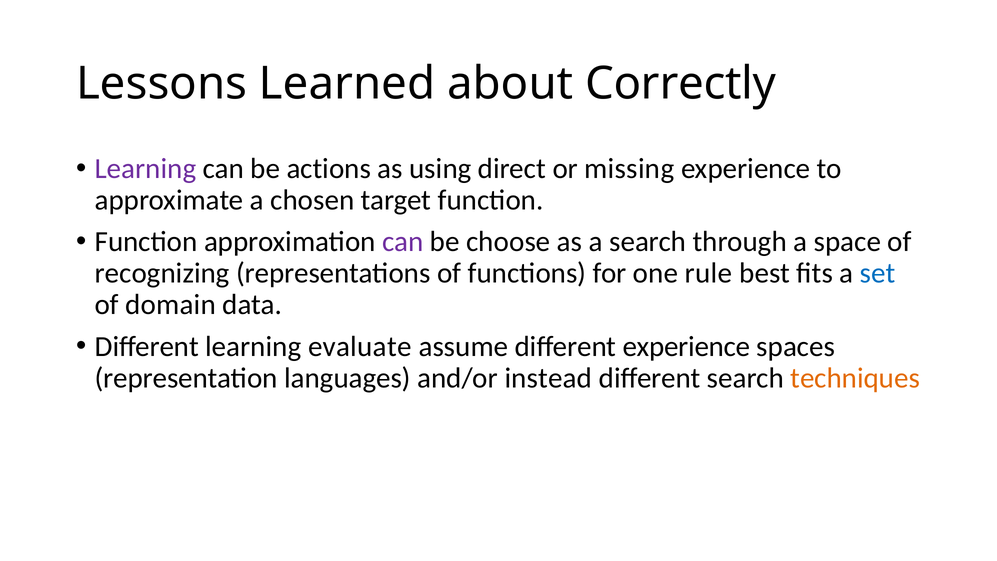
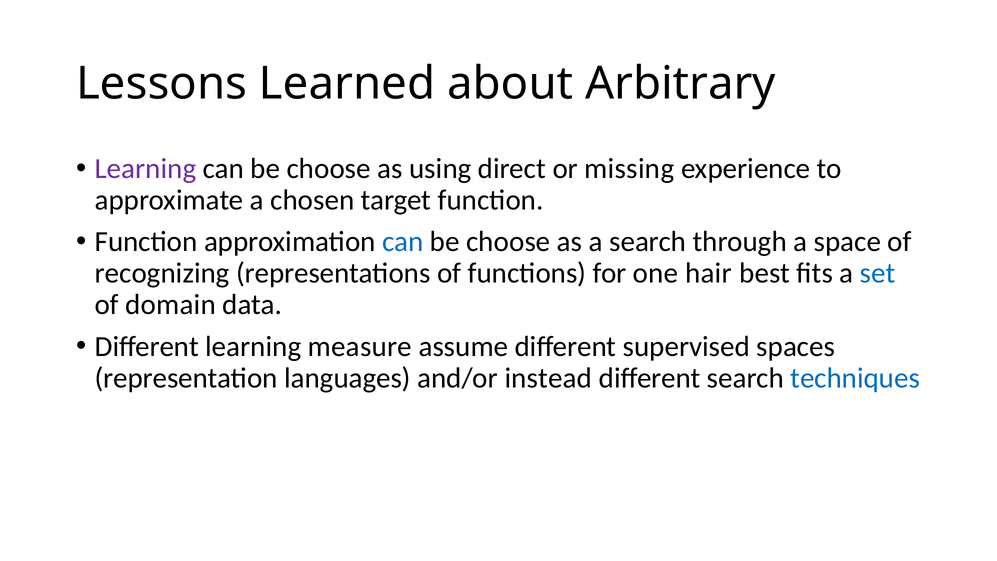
Correctly: Correctly -> Arbitrary (680, 84)
actions: actions -> choose (329, 169)
can colour: purple -> blue (403, 242)
rule: rule -> hair (709, 273)
evaluate: evaluate -> measure (360, 346)
different experience: experience -> supervised (686, 346)
techniques colour: orange -> blue (855, 378)
